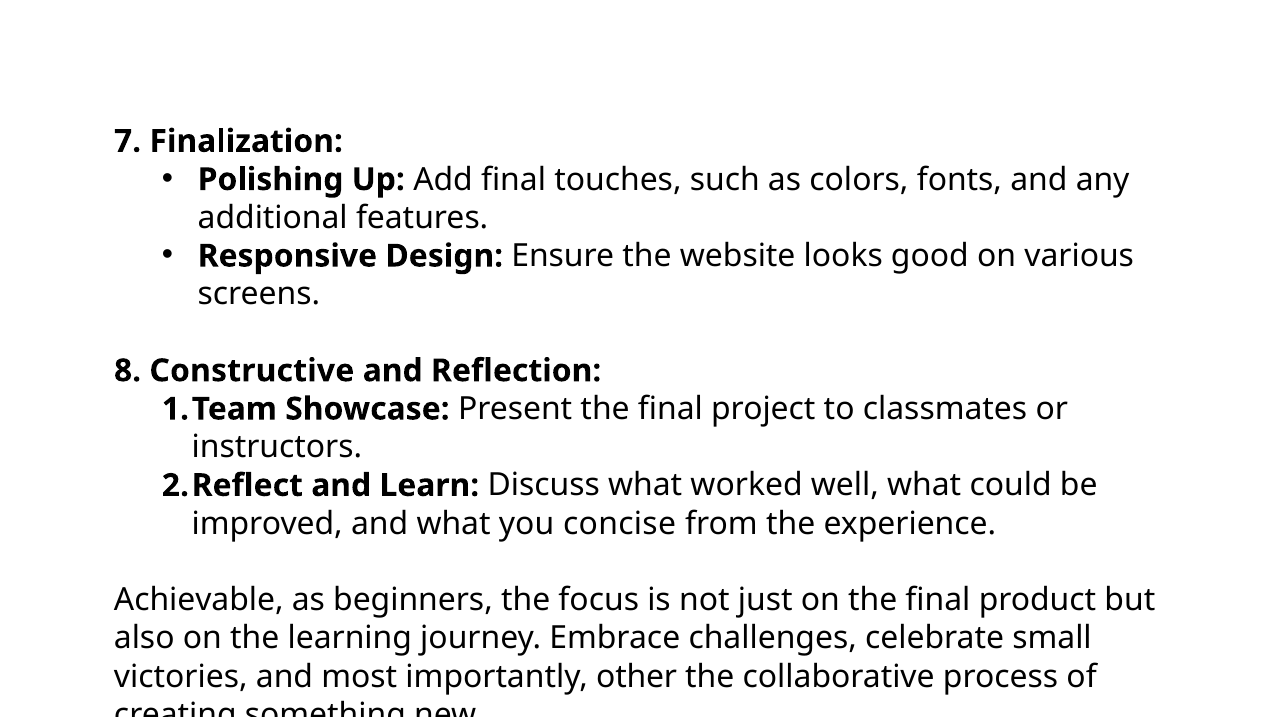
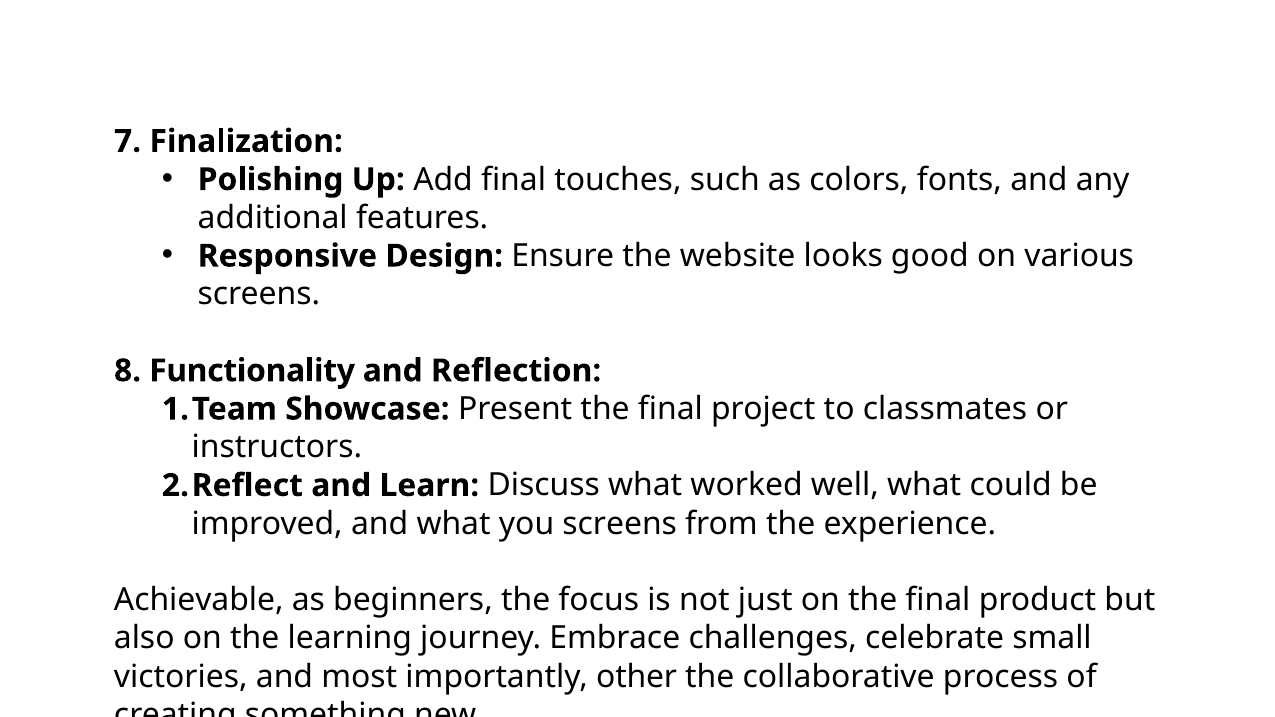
Constructive: Constructive -> Functionality (252, 371)
you concise: concise -> screens (620, 524)
